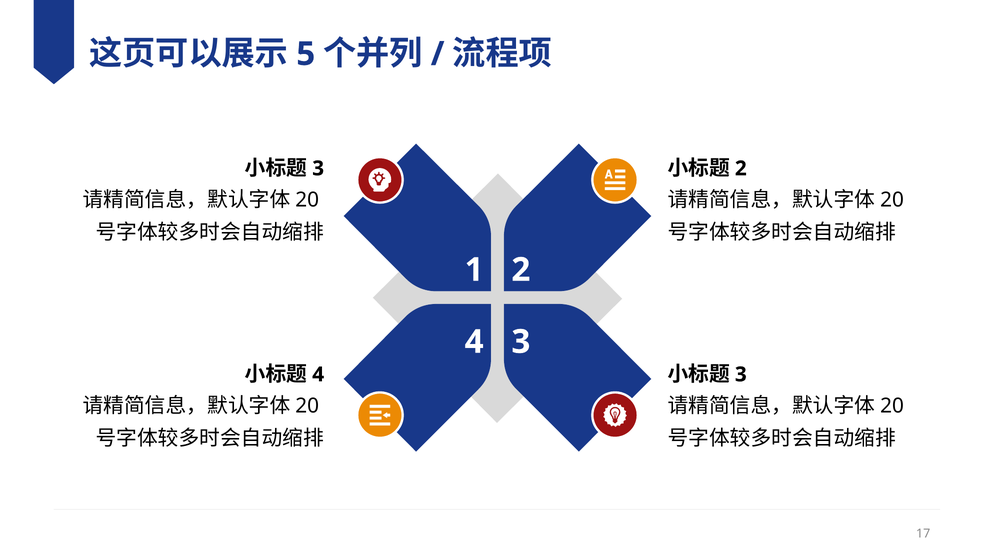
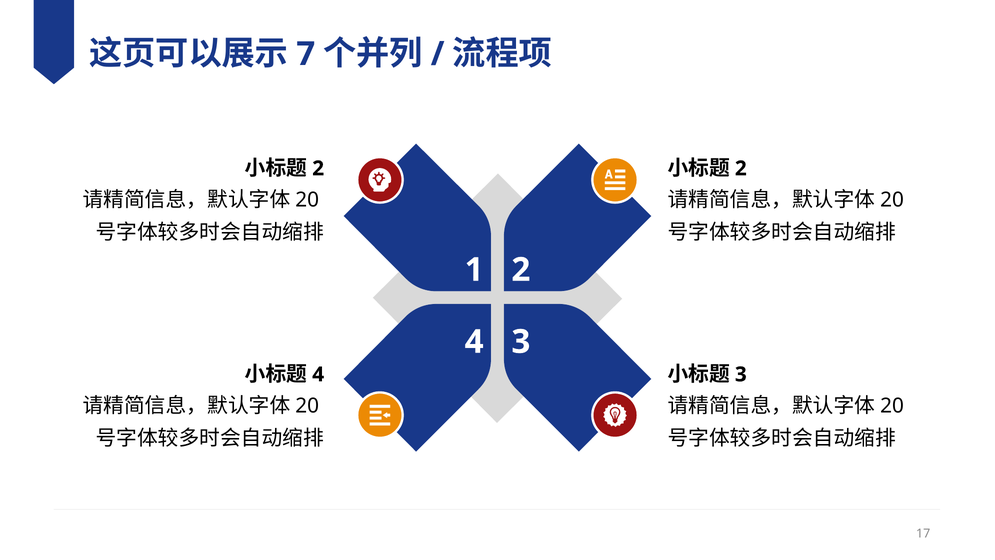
5: 5 -> 7 (306, 54)
3: 3 -> 2 (318, 168)
